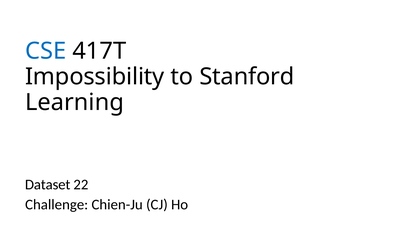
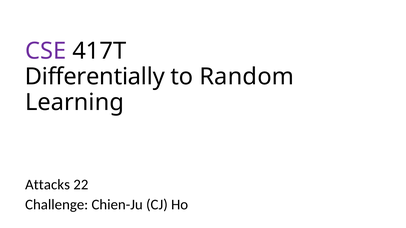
CSE colour: blue -> purple (46, 51)
Impossibility: Impossibility -> Differentially (95, 77)
Stanford: Stanford -> Random (247, 77)
Dataset: Dataset -> Attacks (48, 185)
